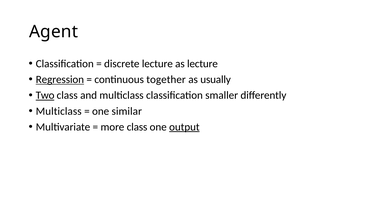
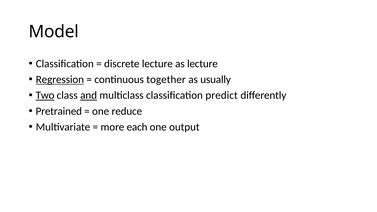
Agent: Agent -> Model (54, 32)
and underline: none -> present (89, 95)
smaller: smaller -> predict (222, 95)
Multiclass: Multiclass -> Pretrained (59, 111)
similar: similar -> reduce (127, 111)
more class: class -> each (137, 127)
output underline: present -> none (184, 127)
